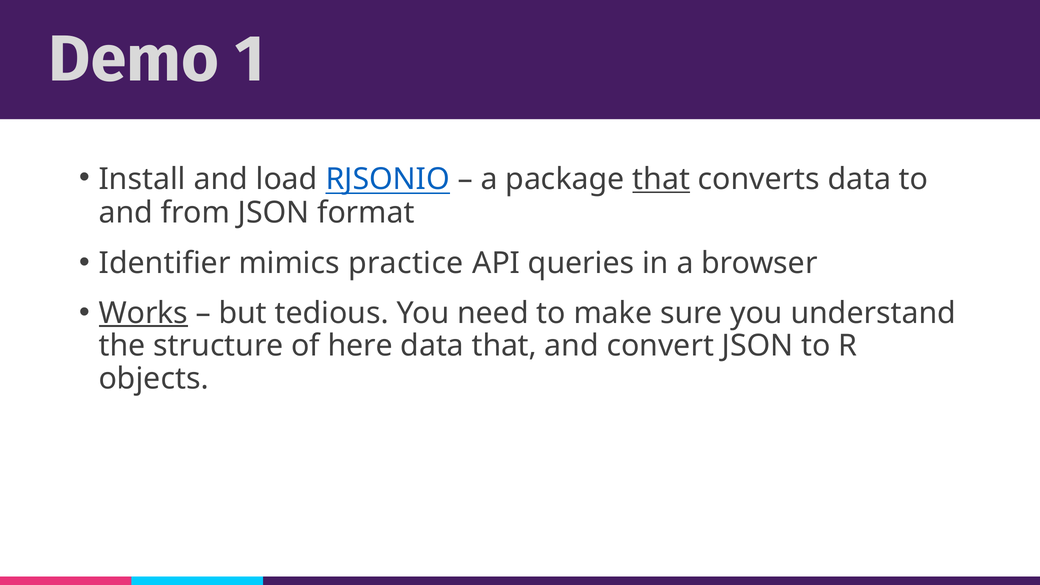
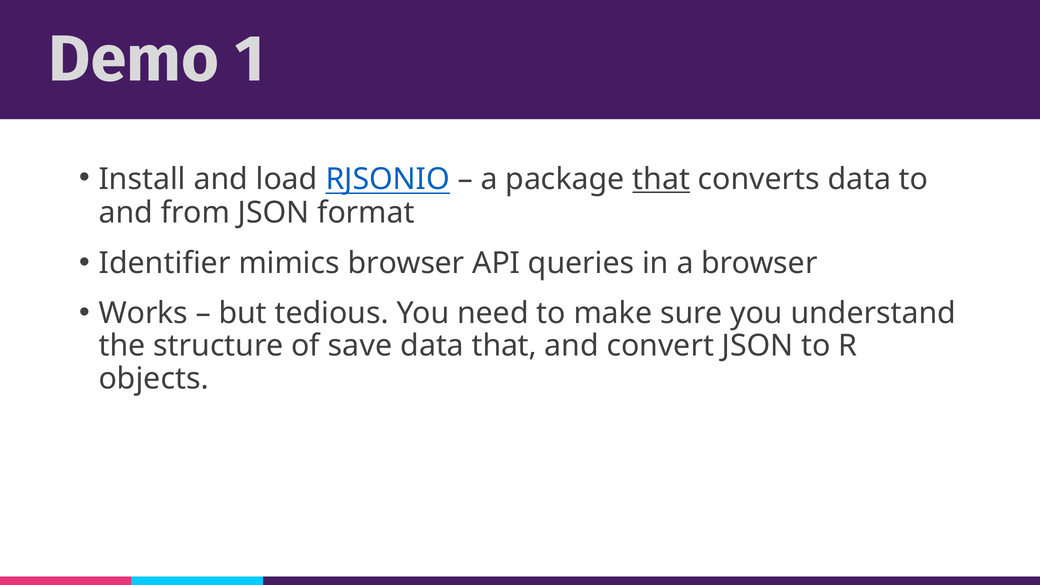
mimics practice: practice -> browser (406, 263)
Works underline: present -> none (143, 313)
here: here -> save (360, 346)
